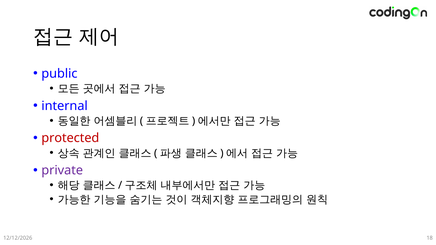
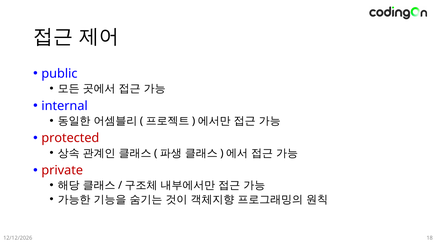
private colour: purple -> red (62, 171)
